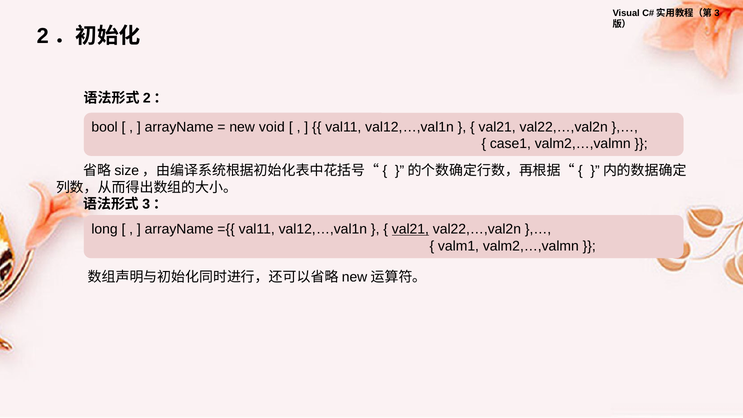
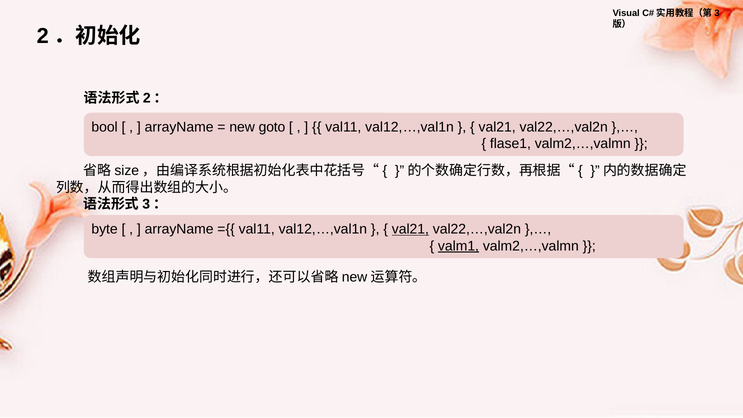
void: void -> goto (272, 127)
case1: case1 -> flase1 (510, 144)
long: long -> byte (105, 229)
valm1 underline: none -> present (458, 246)
